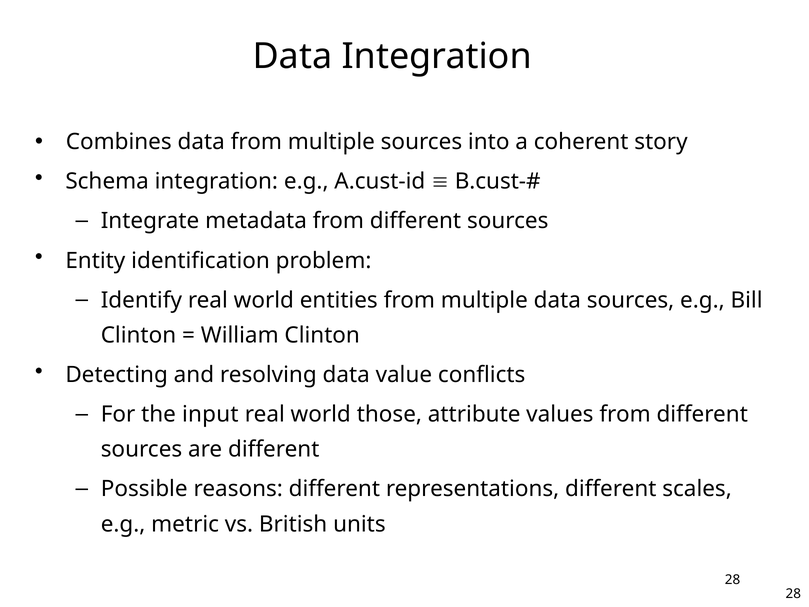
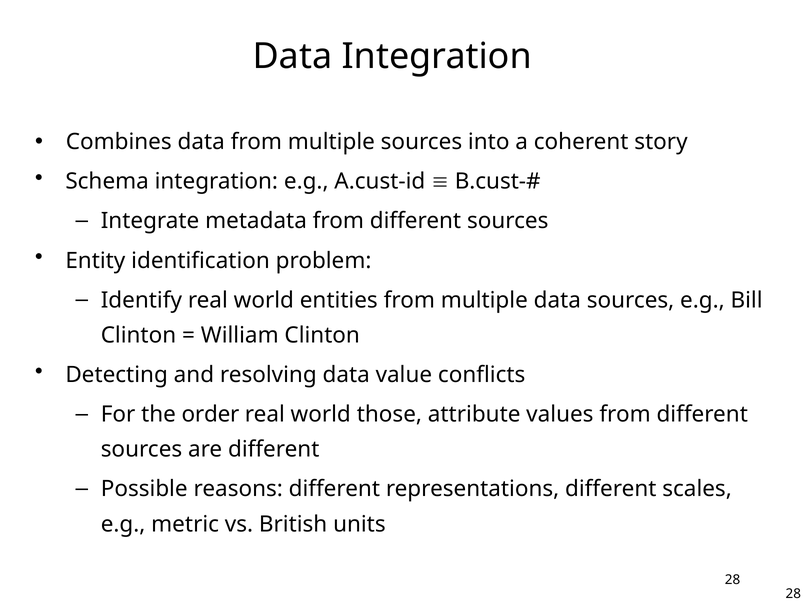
input: input -> order (211, 414)
